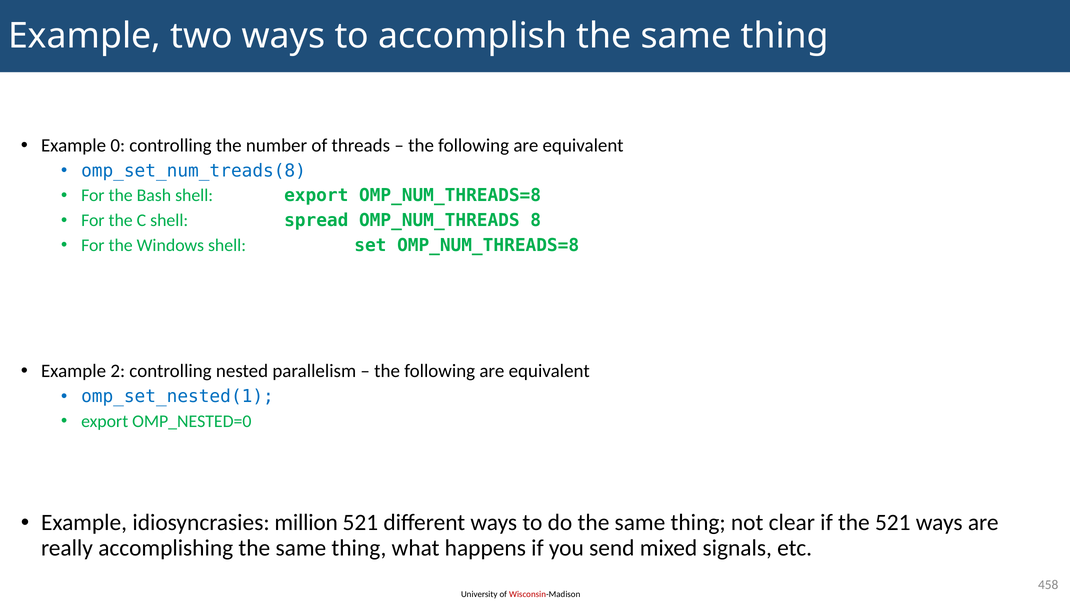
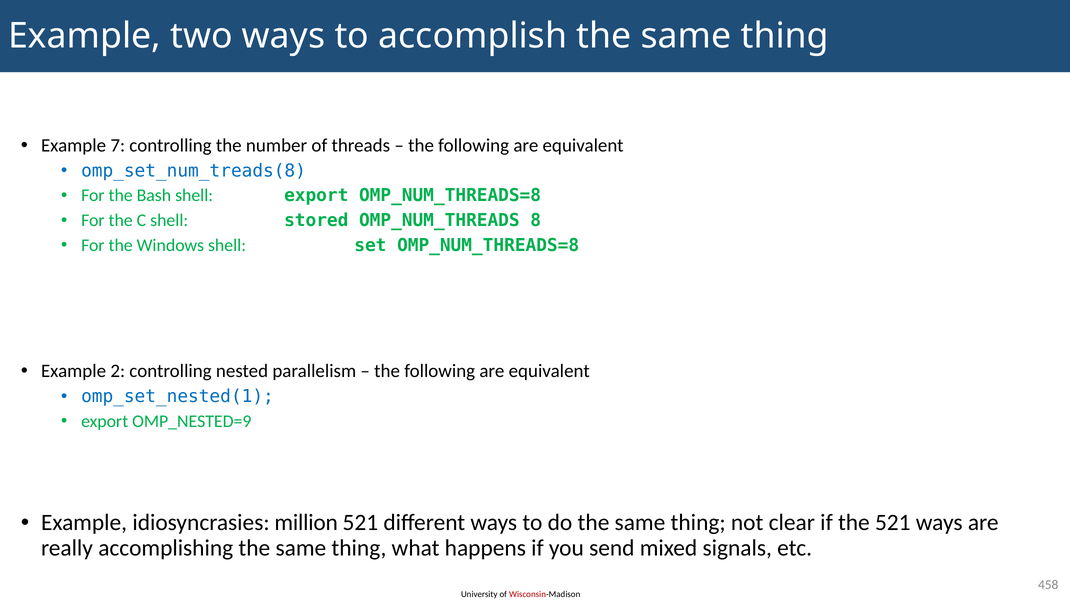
0: 0 -> 7 (118, 145)
spread: spread -> stored (316, 220)
OMP_NESTED=0: OMP_NESTED=0 -> OMP_NESTED=9 (192, 421)
